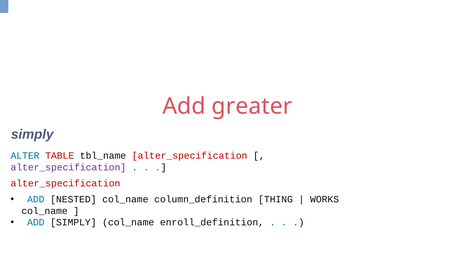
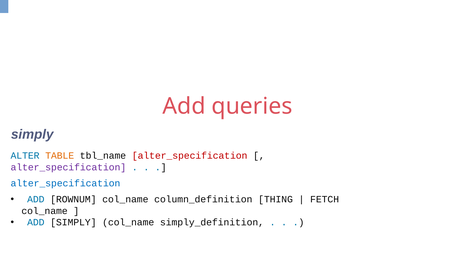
greater: greater -> queries (252, 106)
TABLE colour: red -> orange (60, 156)
alter_specification colour: red -> blue (65, 184)
NESTED: NESTED -> ROWNUM (73, 200)
WORKS: WORKS -> FETCH (325, 200)
enroll_definition: enroll_definition -> simply_definition (212, 223)
